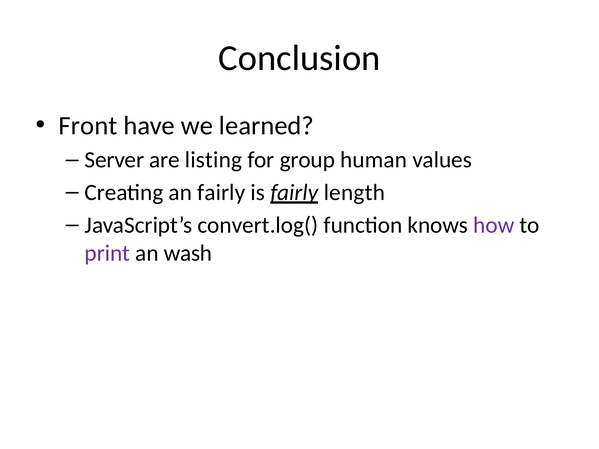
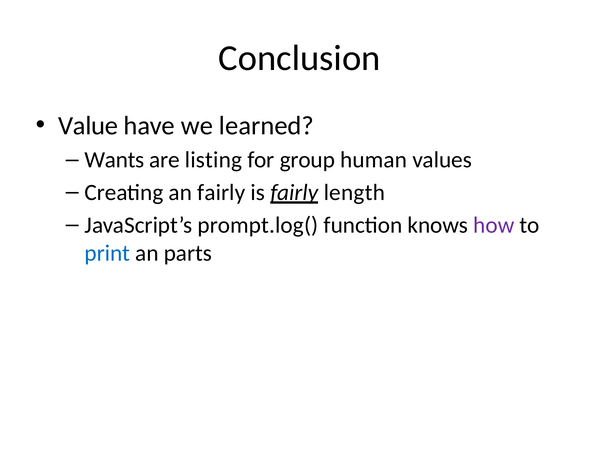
Front: Front -> Value (88, 126)
Server: Server -> Wants (114, 160)
convert.log(: convert.log( -> prompt.log( (258, 225)
print colour: purple -> blue (107, 253)
wash: wash -> parts (188, 253)
